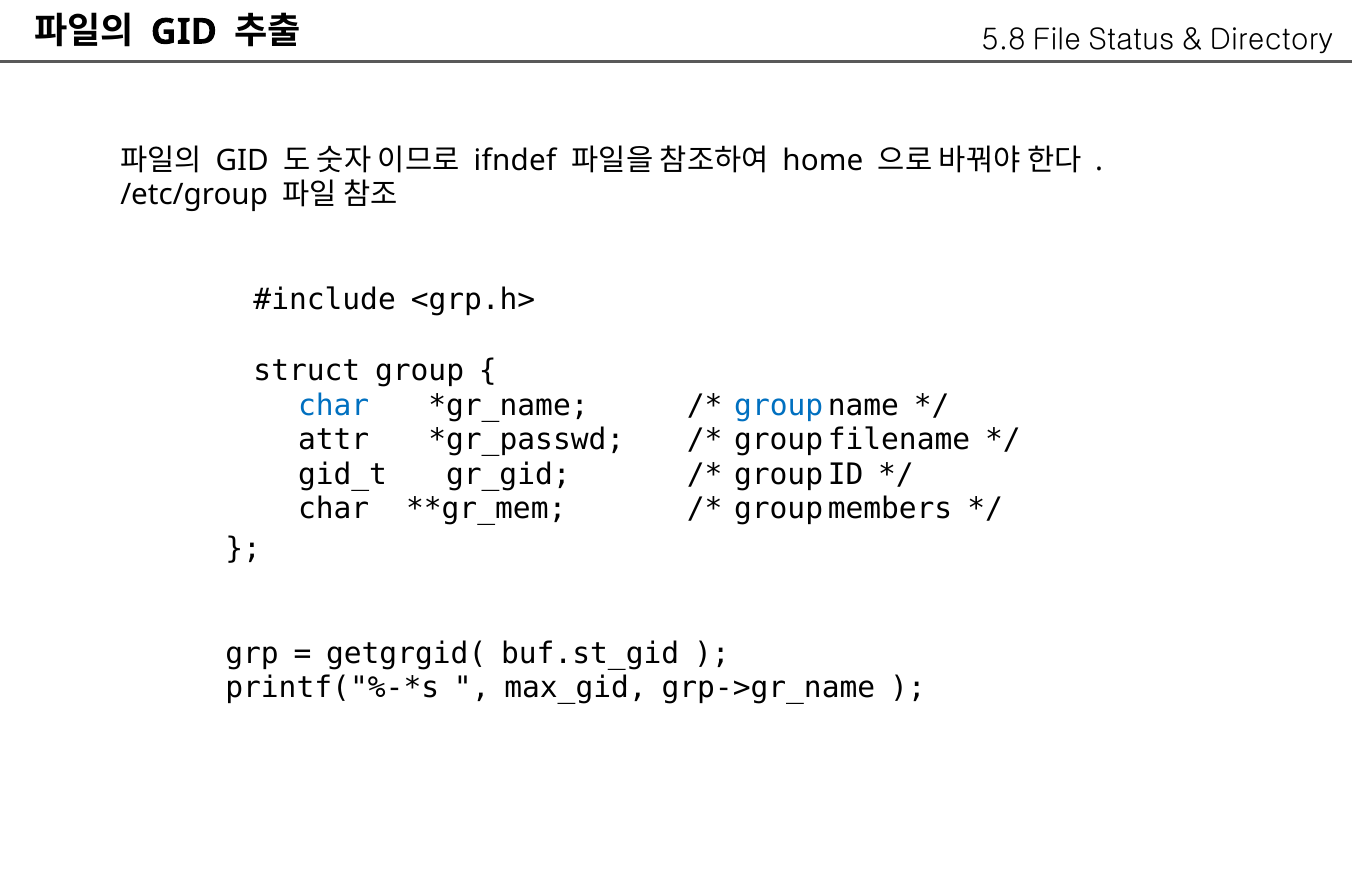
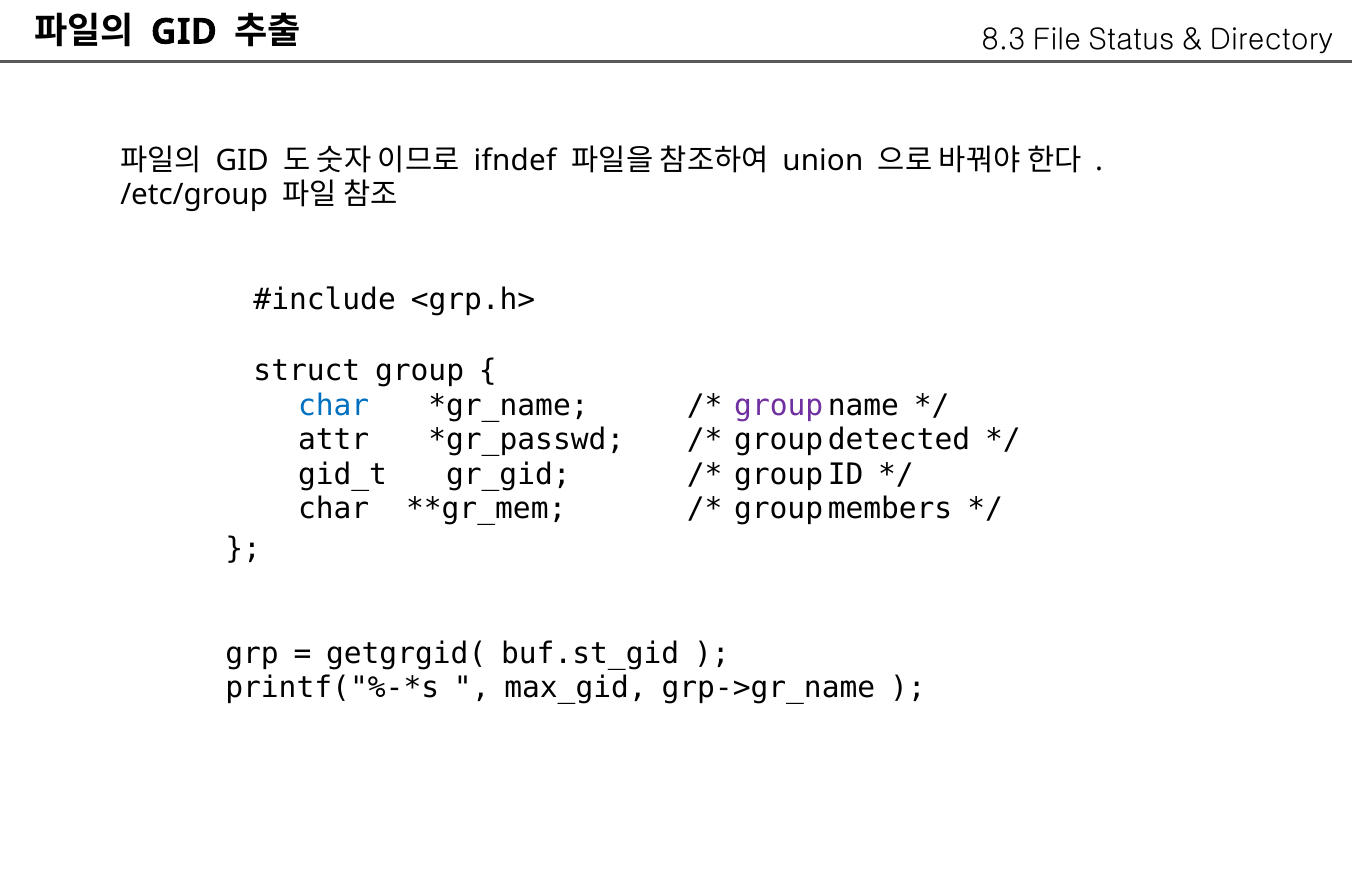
5.8: 5.8 -> 8.3 (1003, 40)
home: home -> union (823, 160)
group colour: blue -> purple (779, 405)
filename: filename -> detected (899, 440)
